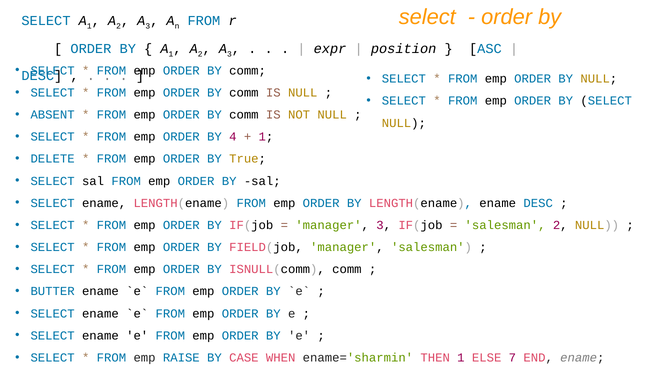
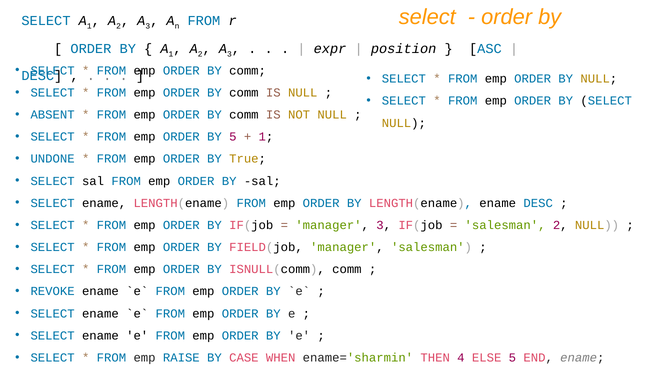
BY 4: 4 -> 5 (233, 137)
DELETE: DELETE -> UNDONE (53, 159)
BUTTER: BUTTER -> REVOKE (53, 291)
THEN 1: 1 -> 4 (461, 358)
ELSE 7: 7 -> 5 (512, 358)
